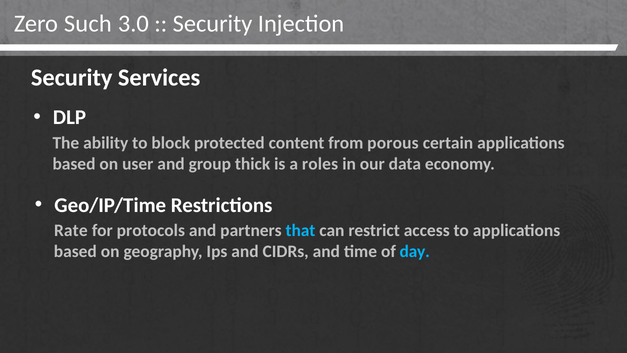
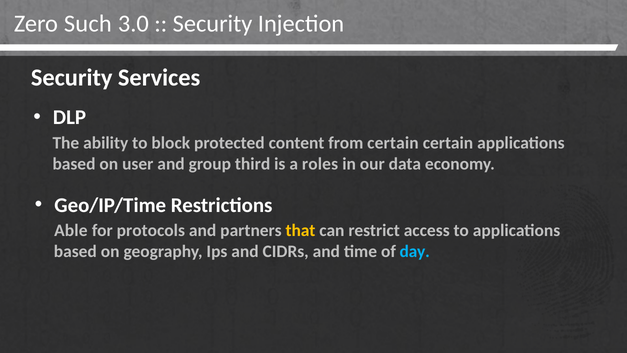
from porous: porous -> certain (393, 143)
thick: thick -> third (253, 164)
Rate: Rate -> Able (71, 230)
that colour: light blue -> yellow (300, 230)
